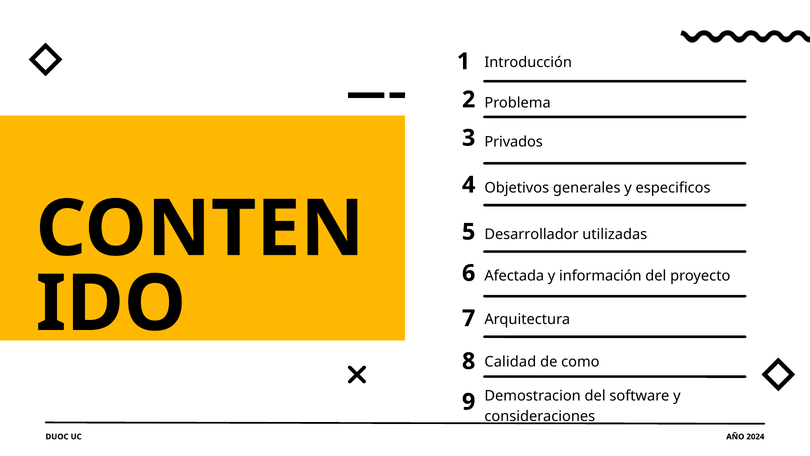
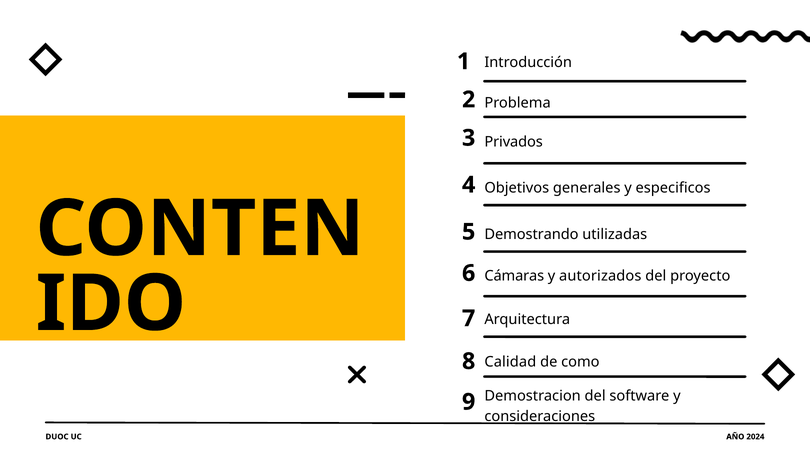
Desarrollador: Desarrollador -> Demostrando (531, 234)
Afectada: Afectada -> Cámaras (514, 276)
información: información -> autorizados (600, 276)
